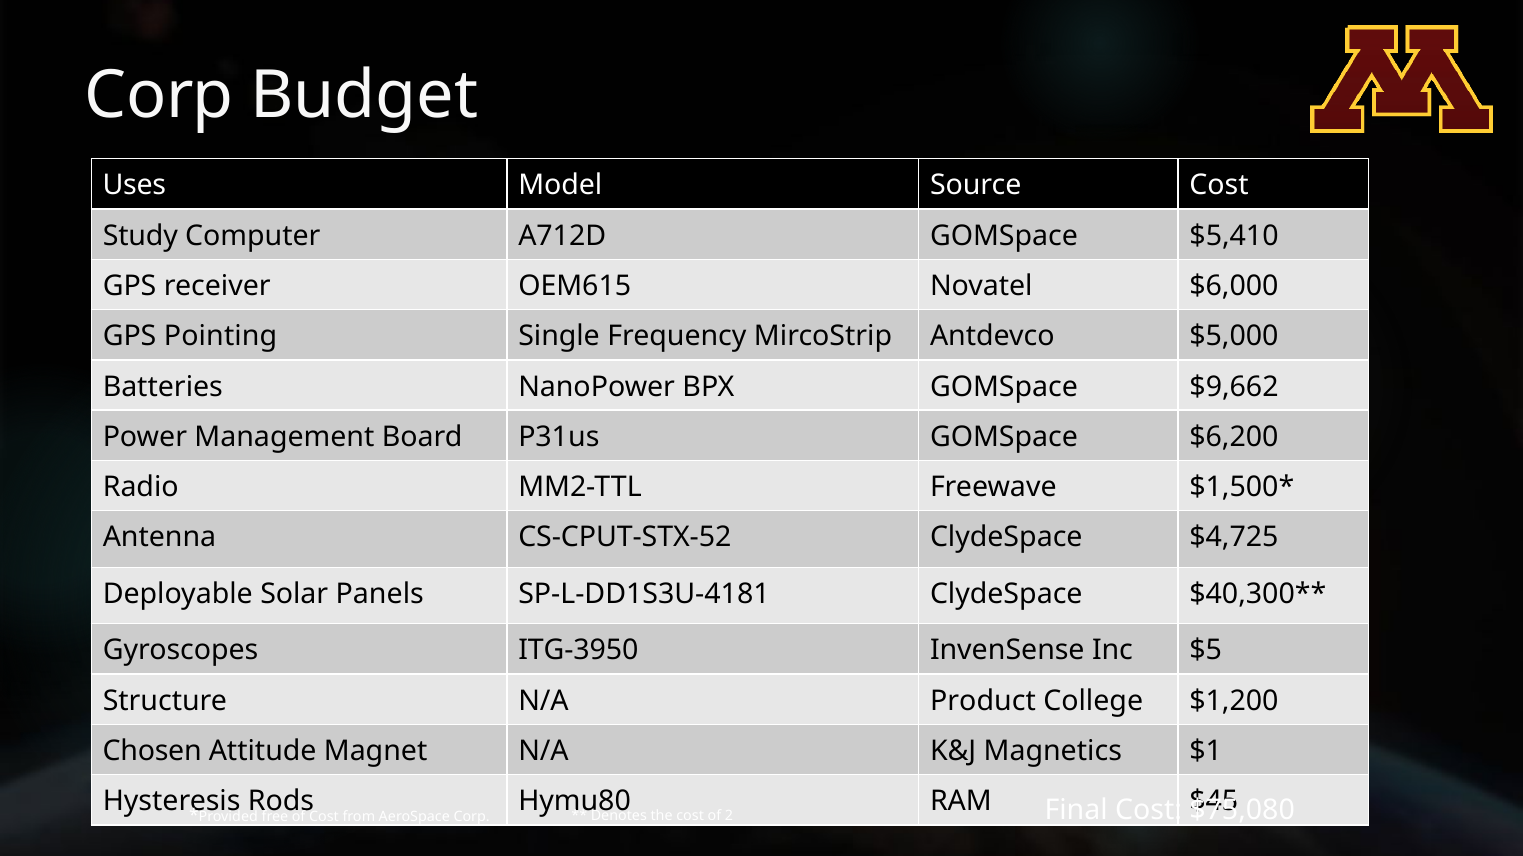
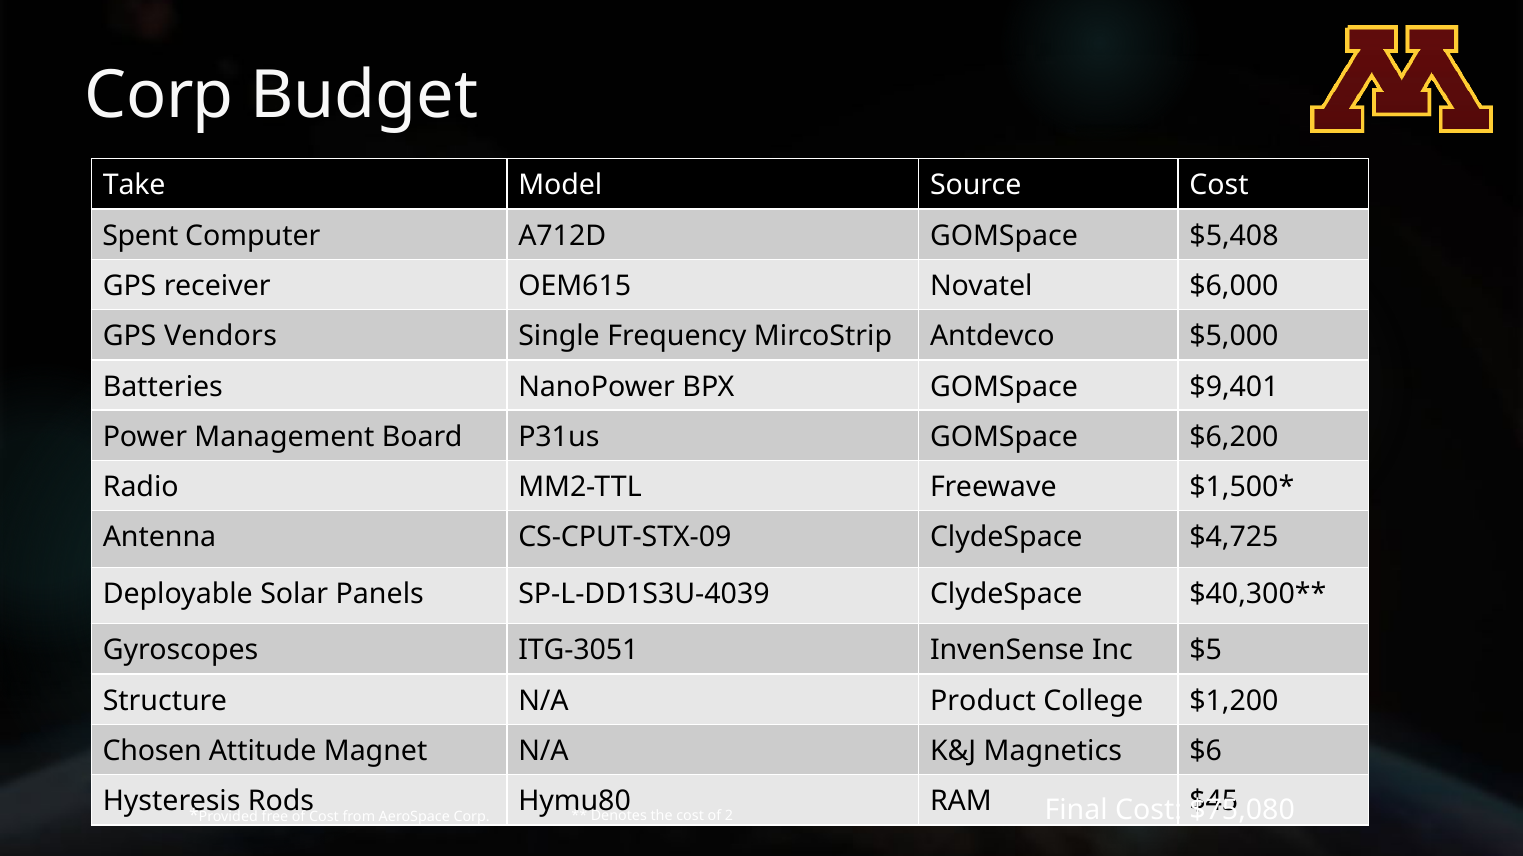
Uses: Uses -> Take (134, 186)
Study: Study -> Spent (140, 236)
$5,410: $5,410 -> $5,408 (1234, 236)
Pointing: Pointing -> Vendors (221, 337)
$9,662: $9,662 -> $9,401 (1234, 387)
CS-CPUT-STX-52: CS-CPUT-STX-52 -> CS-CPUT-STX-09 (625, 538)
SP-L-DD1S3U-4181: SP-L-DD1S3U-4181 -> SP-L-DD1S3U-4039 (644, 594)
ITG-3950: ITG-3950 -> ITG-3051 (578, 651)
$1: $1 -> $6 (1206, 752)
